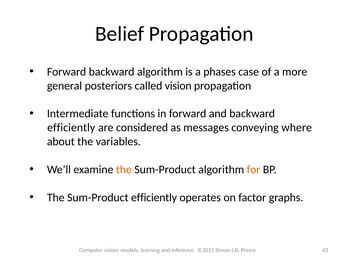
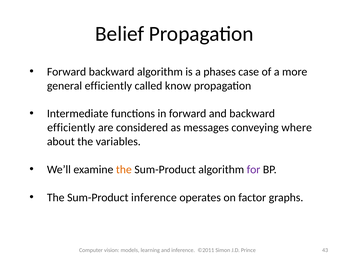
general posteriors: posteriors -> efficiently (108, 86)
called vision: vision -> know (178, 86)
for colour: orange -> purple (254, 169)
Sum-Product efficiently: efficiently -> inference (154, 197)
